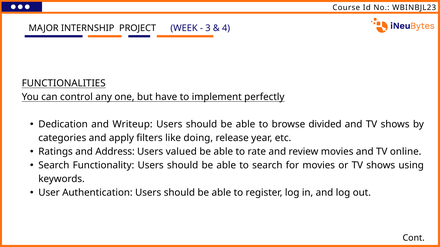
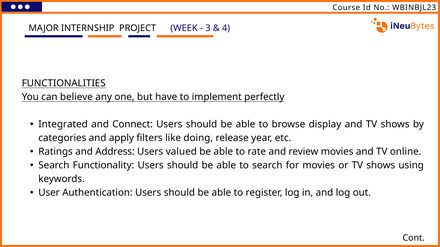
control: control -> believe (76, 97)
Dedication: Dedication -> Integrated (63, 125)
Writeup: Writeup -> Connect (133, 125)
divided: divided -> display (325, 125)
